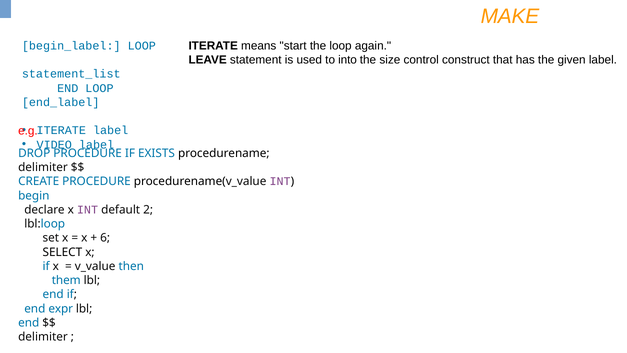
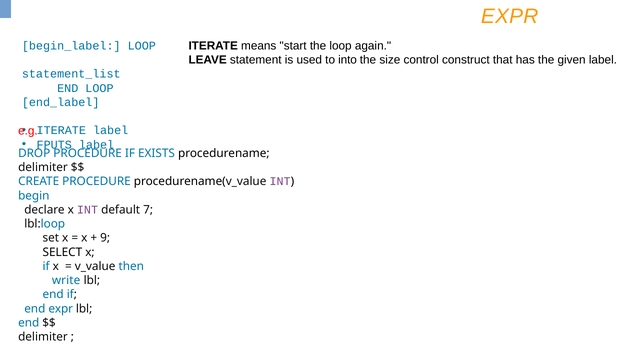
MAKE: MAKE -> EXPR (510, 16)
VIDEO: VIDEO -> FPUTS (54, 145)
2: 2 -> 7 (148, 210)
6: 6 -> 9 (105, 238)
them: them -> write (66, 280)
